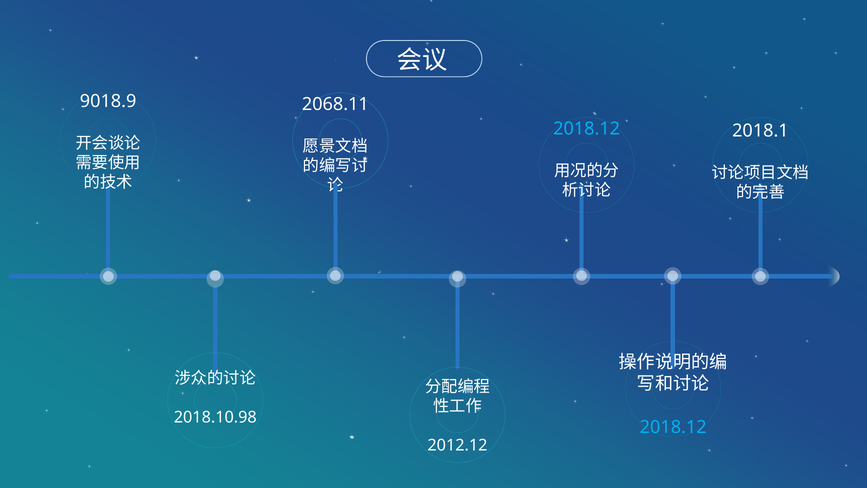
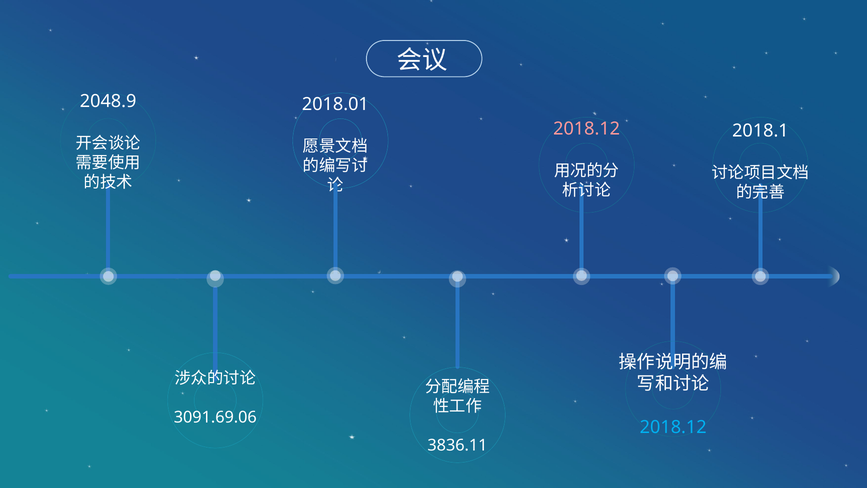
9018.9: 9018.9 -> 2048.9 (108, 101)
2068.11: 2068.11 -> 2018.01 (335, 104)
2018.12 colour: light blue -> pink (587, 129)
2018.10.98: 2018.10.98 -> 3091.69.06 (215, 417)
2012.12: 2012.12 -> 3836.11 (457, 445)
